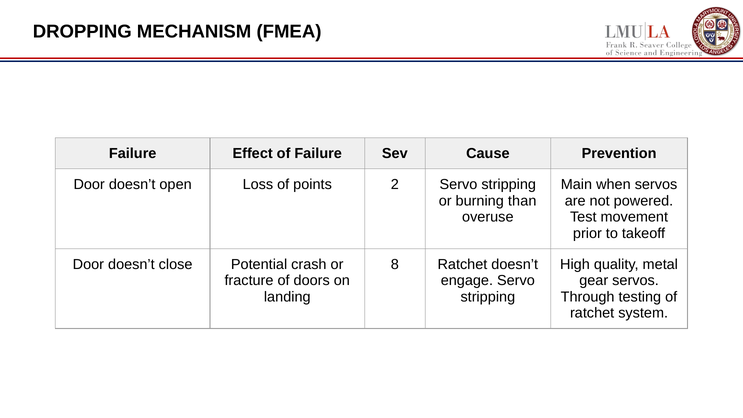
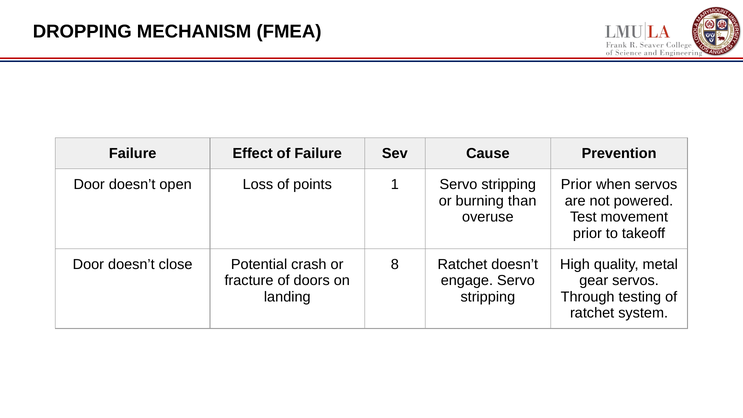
2: 2 -> 1 (395, 185)
Main: Main -> Prior (576, 185)
